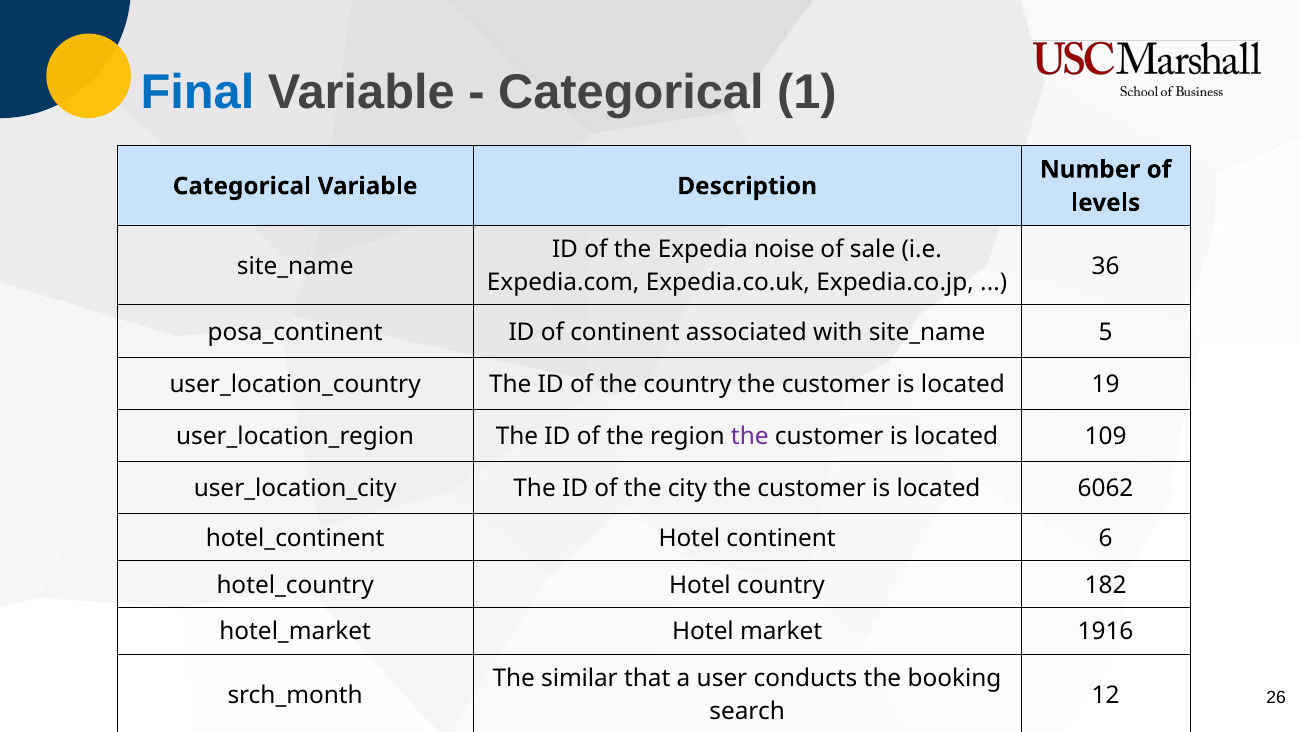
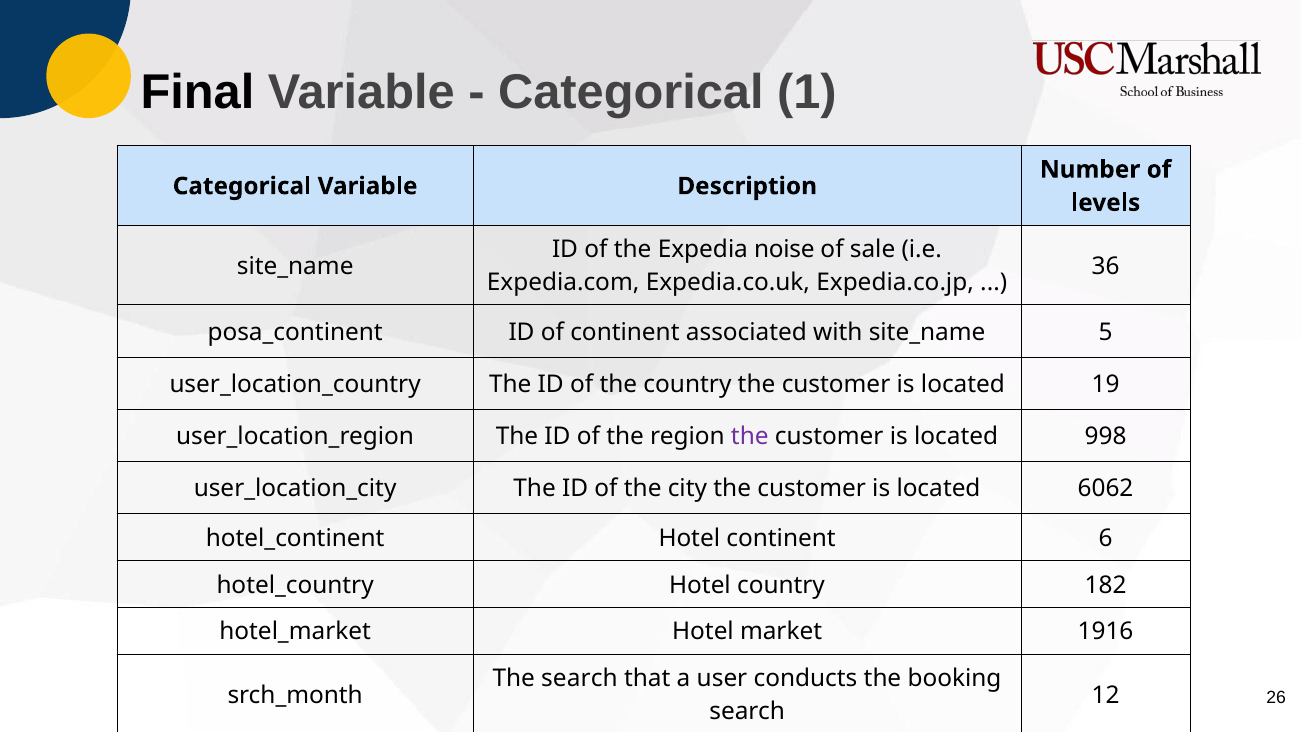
Final colour: blue -> black (197, 92)
109: 109 -> 998 (1106, 437)
The similar: similar -> search (579, 679)
